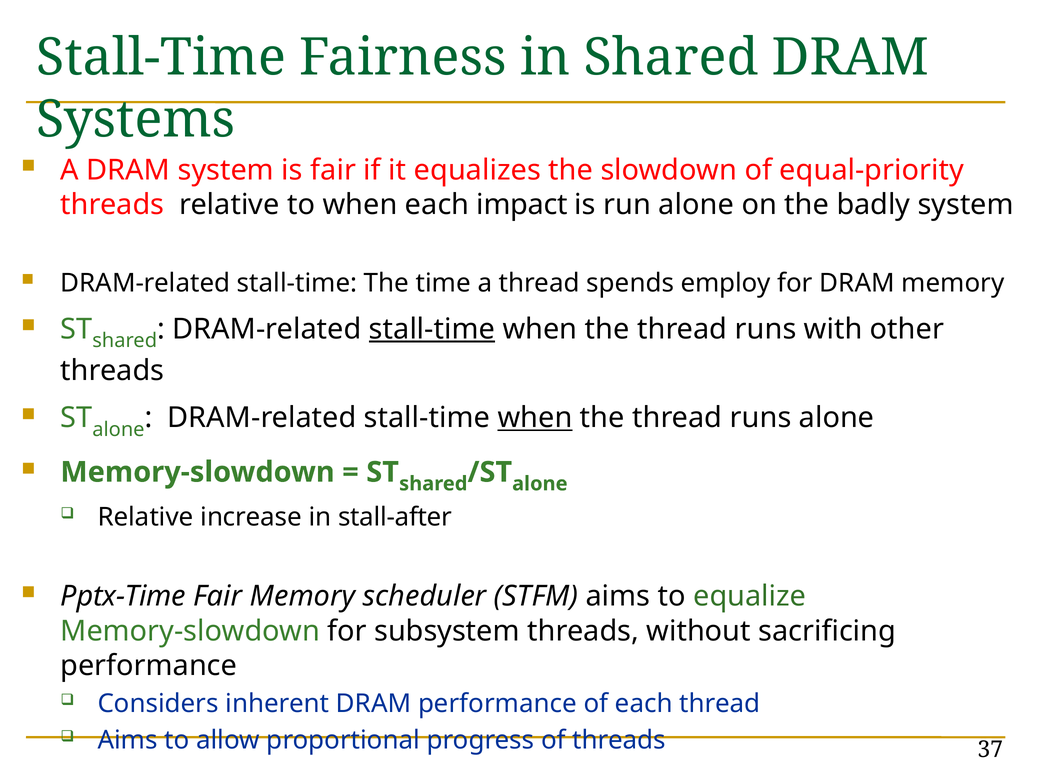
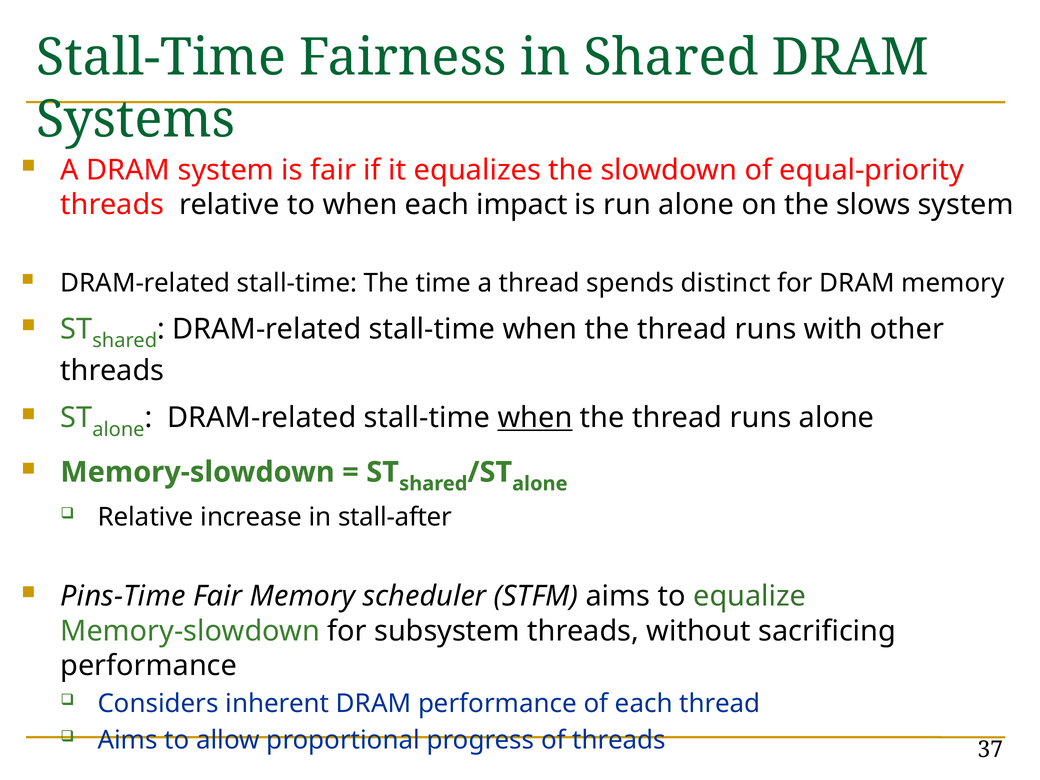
badly: badly -> slows (873, 205)
employ: employ -> distinct (726, 283)
stall-time underline: present -> none (432, 329)
Pptx-Time: Pptx-Time -> Pins-Time (123, 596)
